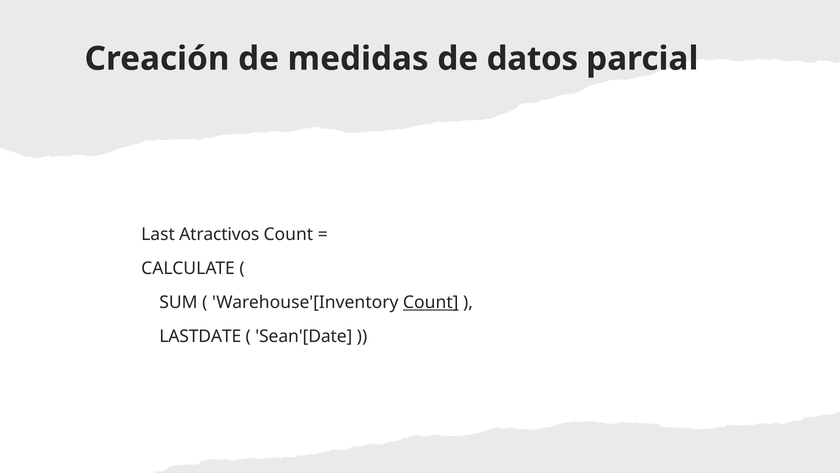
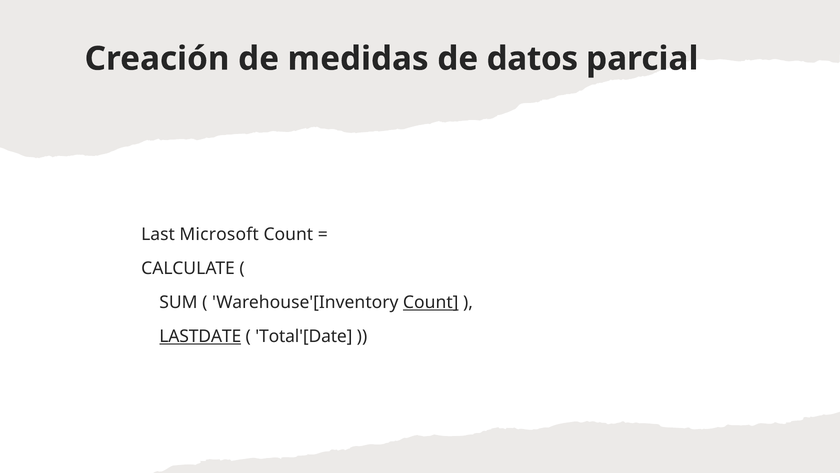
Atractivos: Atractivos -> Microsoft (219, 234)
LASTDATE underline: none -> present (200, 336)
Sean'[Date: Sean'[Date -> Total'[Date (304, 336)
